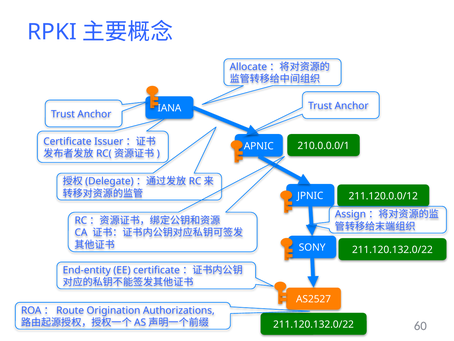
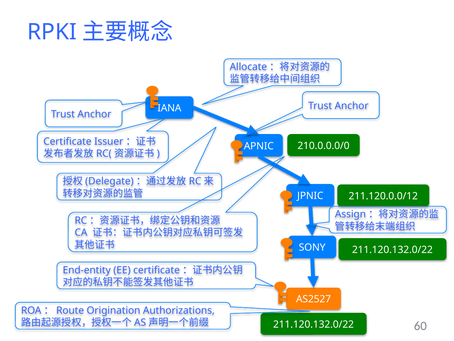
210.0.0.0/1: 210.0.0.0/1 -> 210.0.0.0/0 (324, 146)
